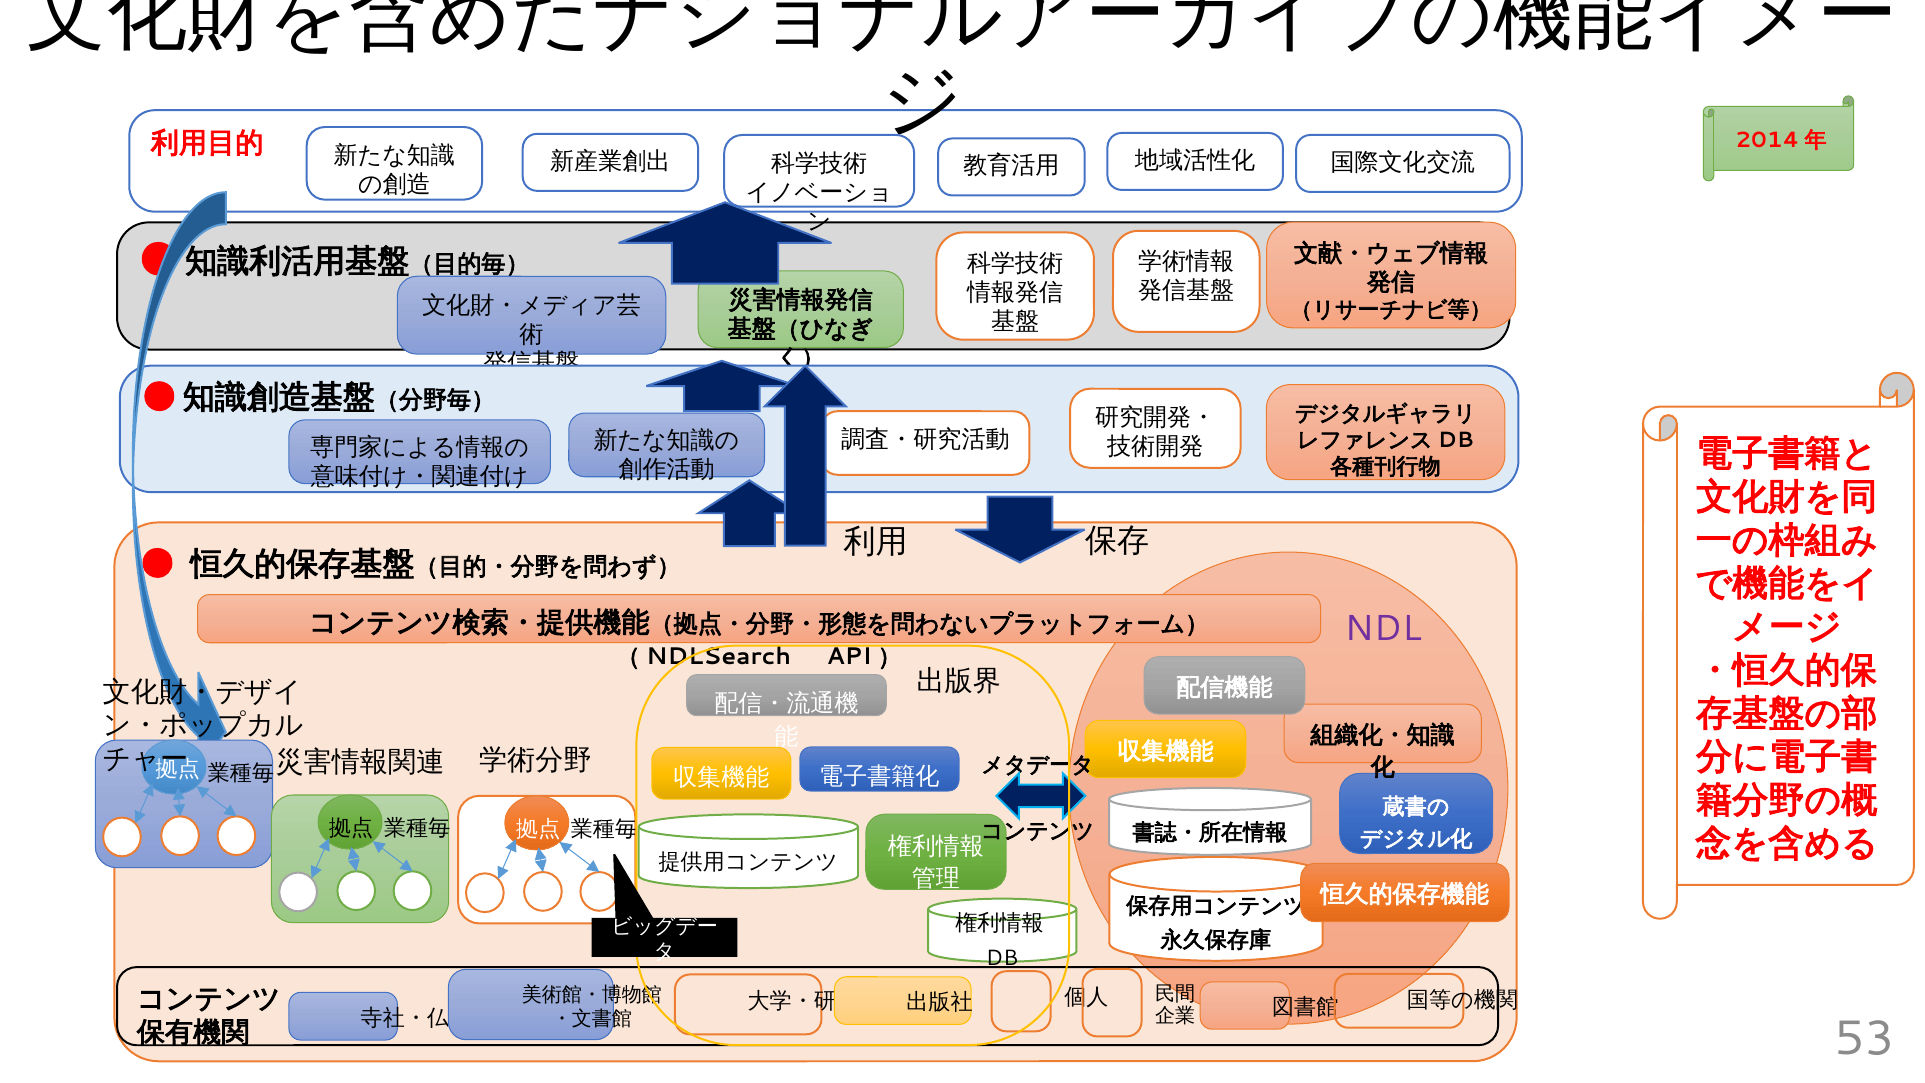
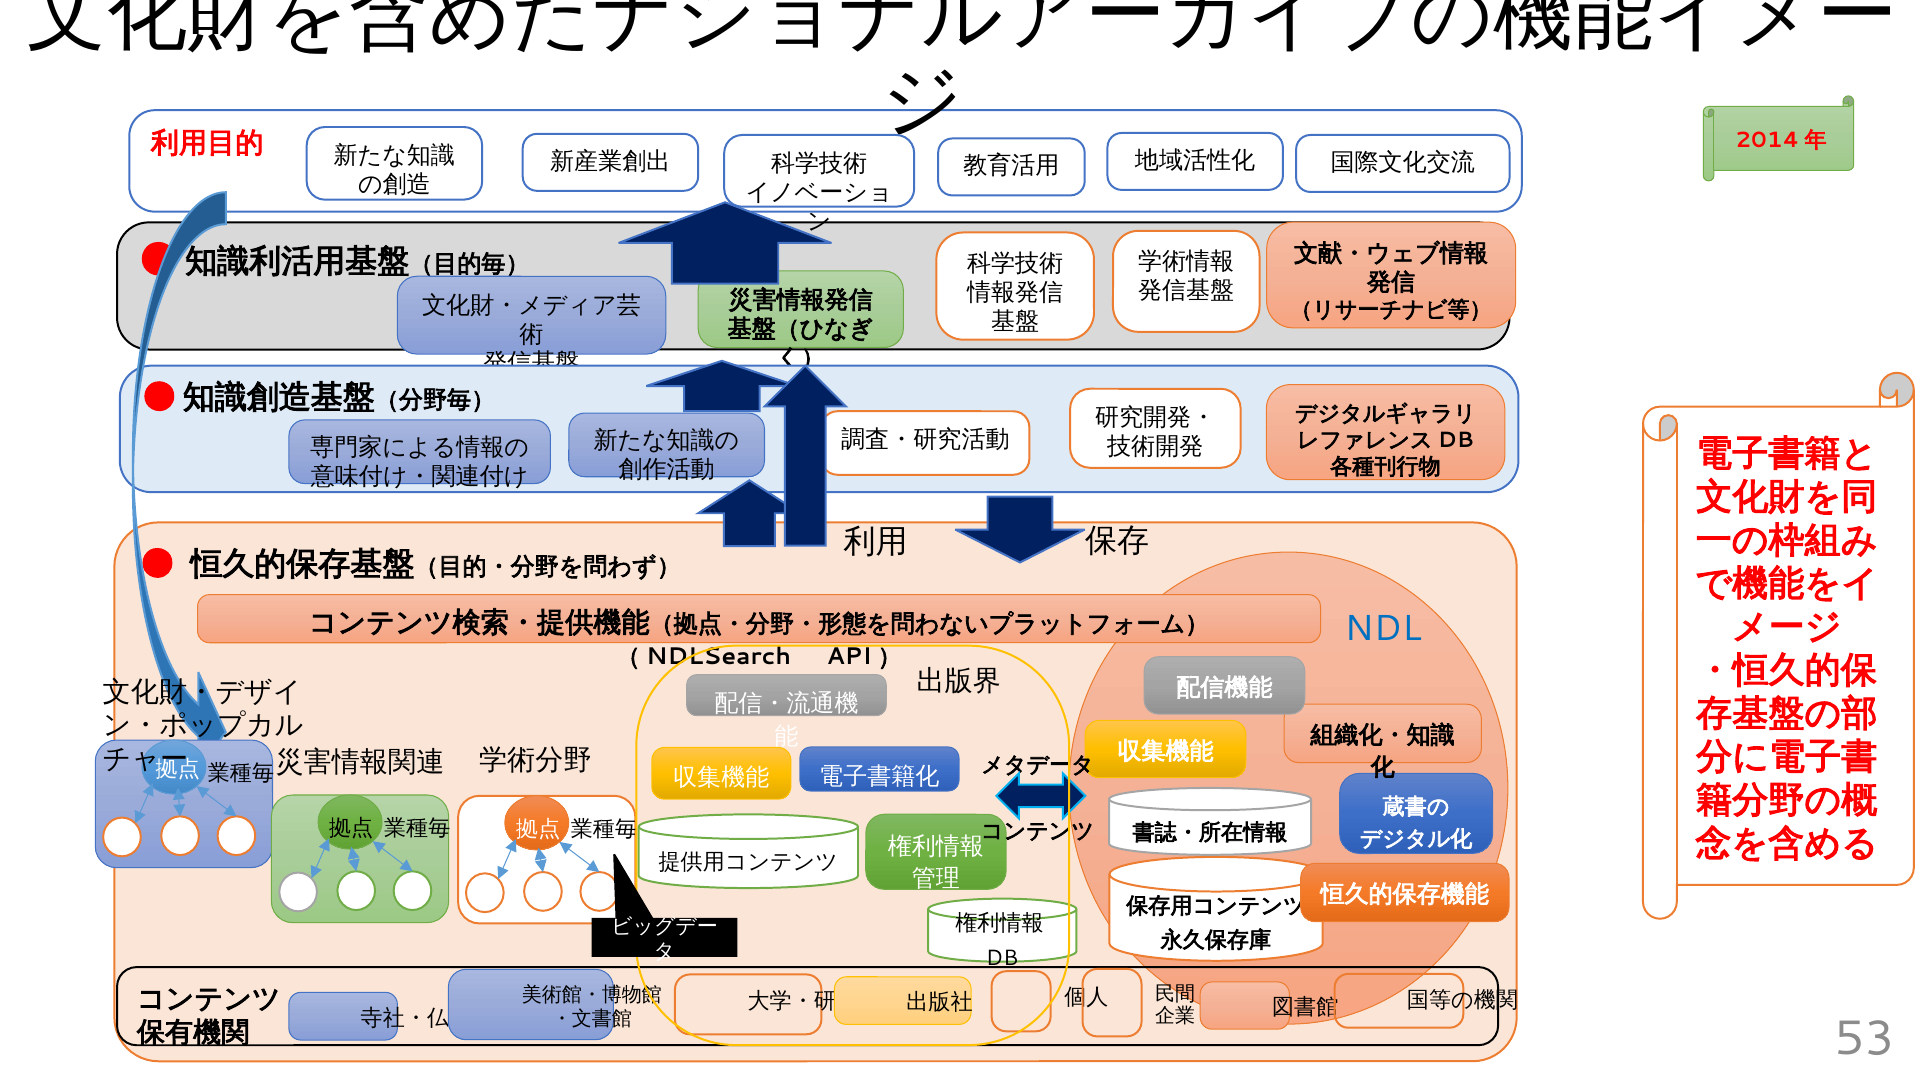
NDL colour: purple -> blue (1383, 629)
